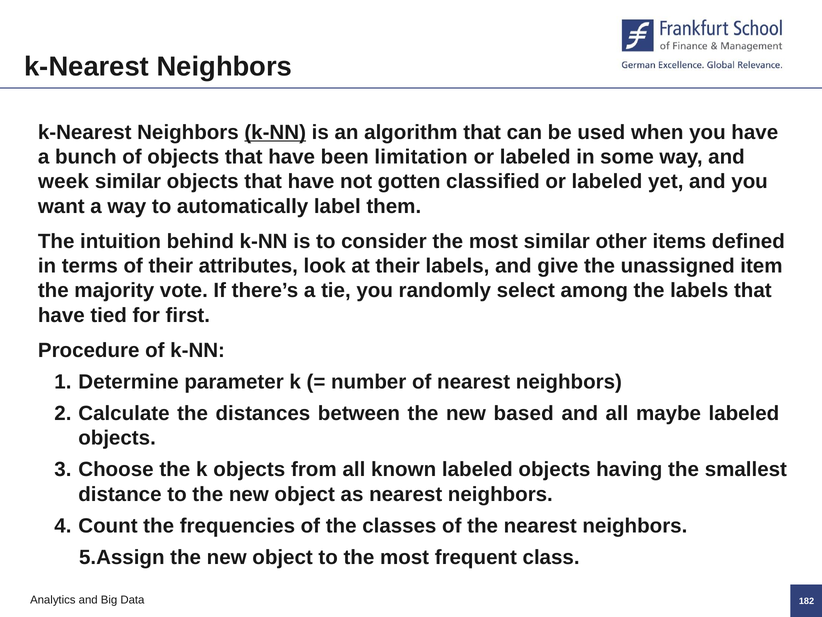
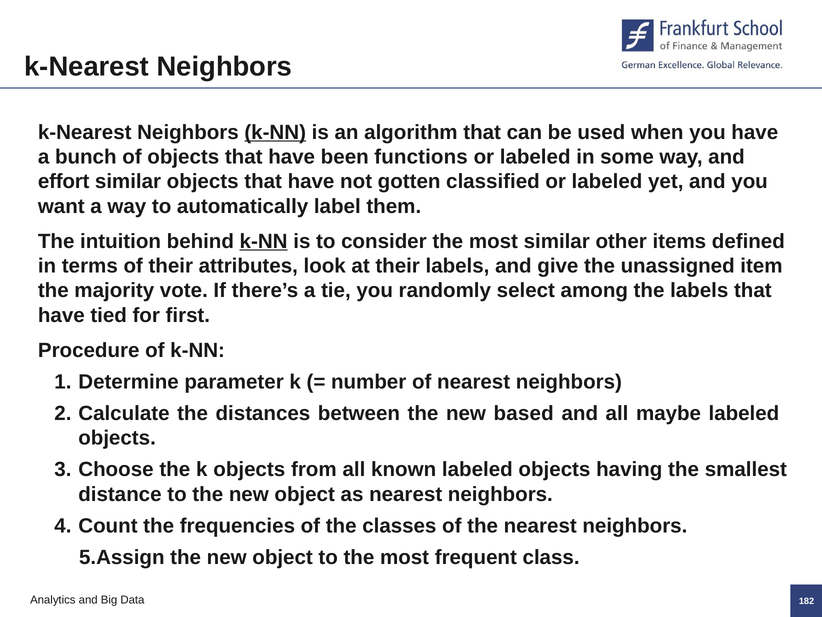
limitation: limitation -> functions (421, 157)
week: week -> effort (64, 181)
k-NN underline: none -> present (264, 241)
